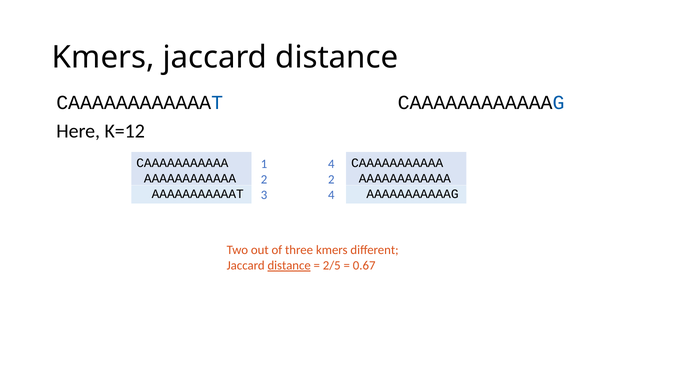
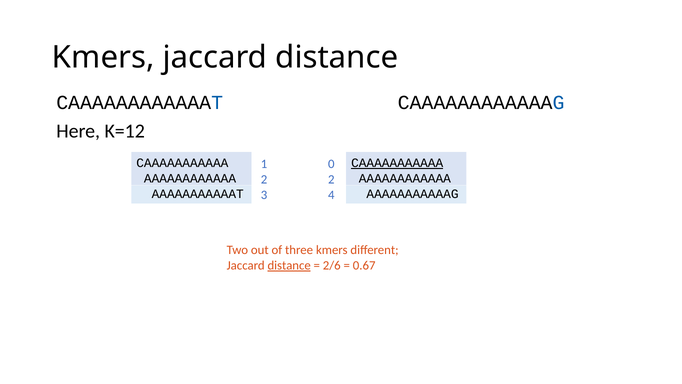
CAAAAAAAAAAA underline: none -> present (397, 163)
1 4: 4 -> 0 (331, 164)
2/5: 2/5 -> 2/6 (332, 265)
